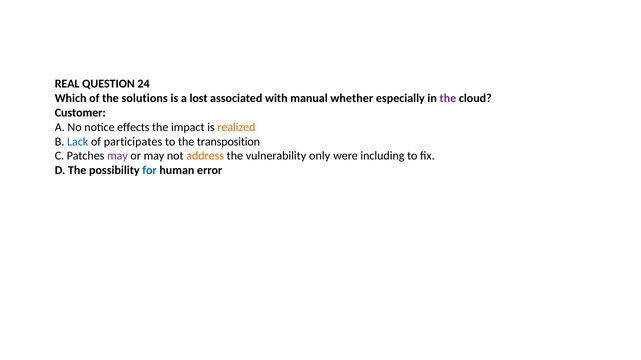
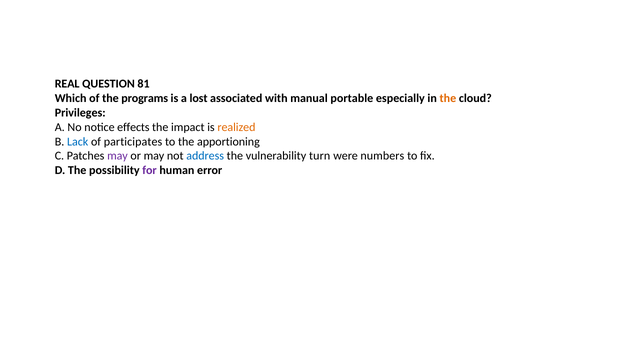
24: 24 -> 81 (144, 84)
solutions: solutions -> programs (145, 99)
whether: whether -> portable (352, 99)
the colour: purple -> orange (448, 99)
Customer: Customer -> Privileges (80, 113)
transposition: transposition -> apportioning (228, 142)
address colour: orange -> blue (205, 156)
only: only -> turn (320, 156)
including: including -> numbers (382, 156)
for colour: blue -> purple (150, 171)
